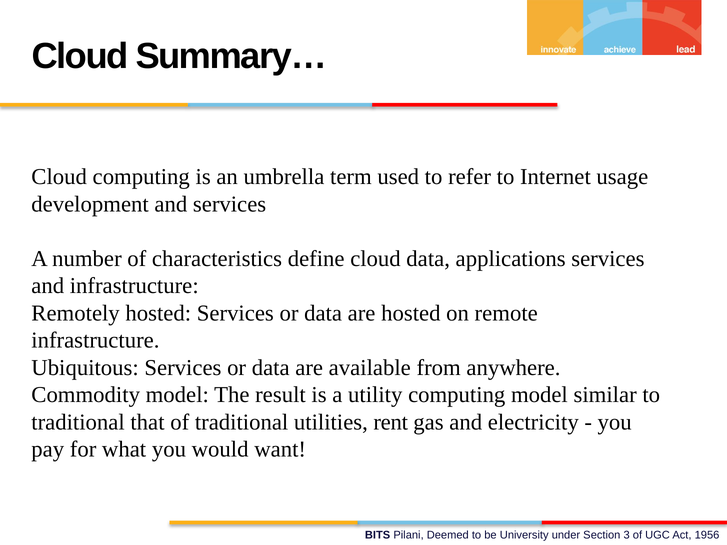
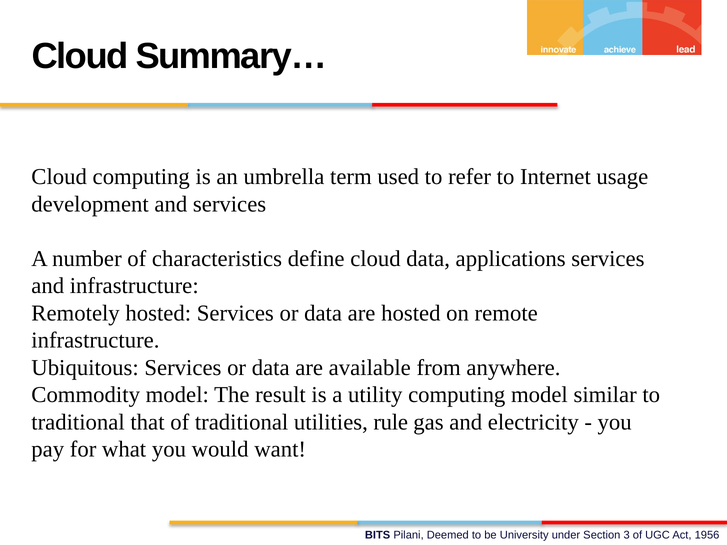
rent: rent -> rule (391, 422)
